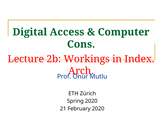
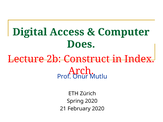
Cons: Cons -> Does (81, 44)
Workings: Workings -> Construct (87, 59)
